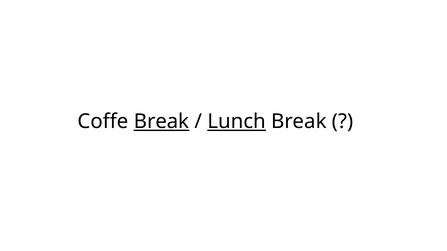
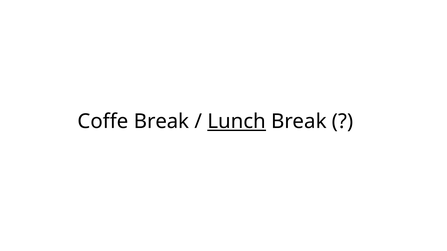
Break underline: present -> none (162, 122)
